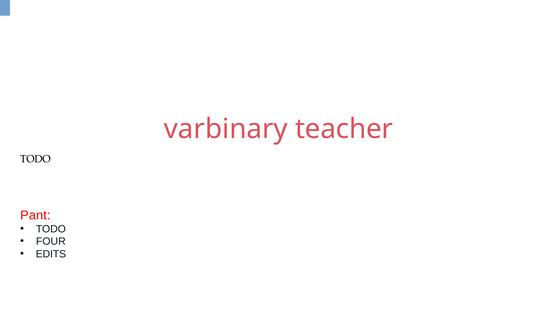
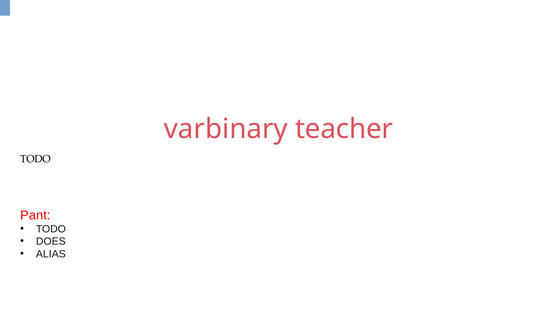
FOUR: FOUR -> DOES (51, 242)
EDITS: EDITS -> ALIAS (51, 254)
